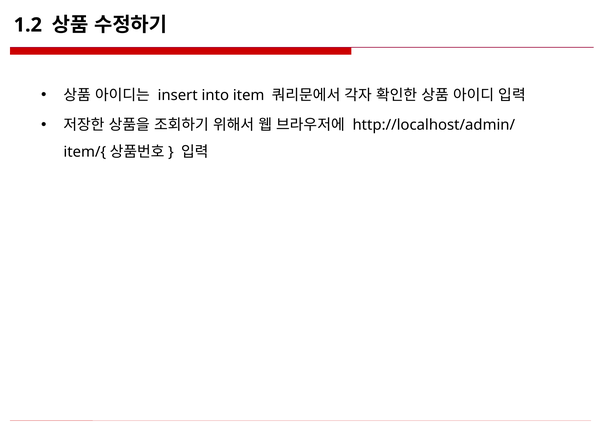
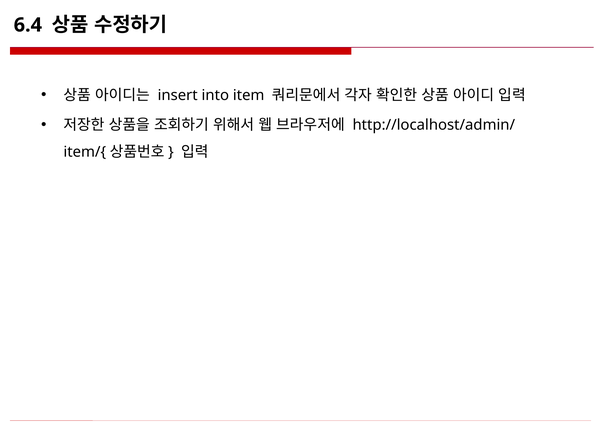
1.2: 1.2 -> 6.4 (28, 25)
